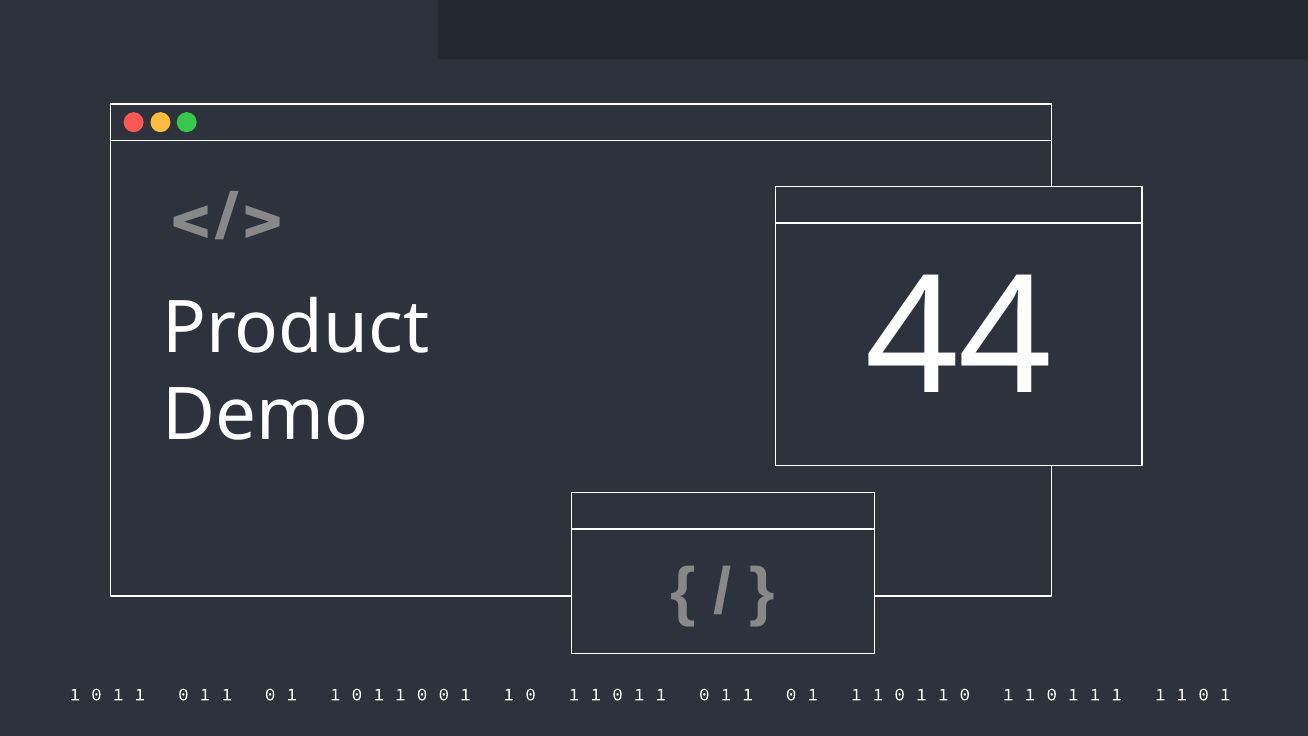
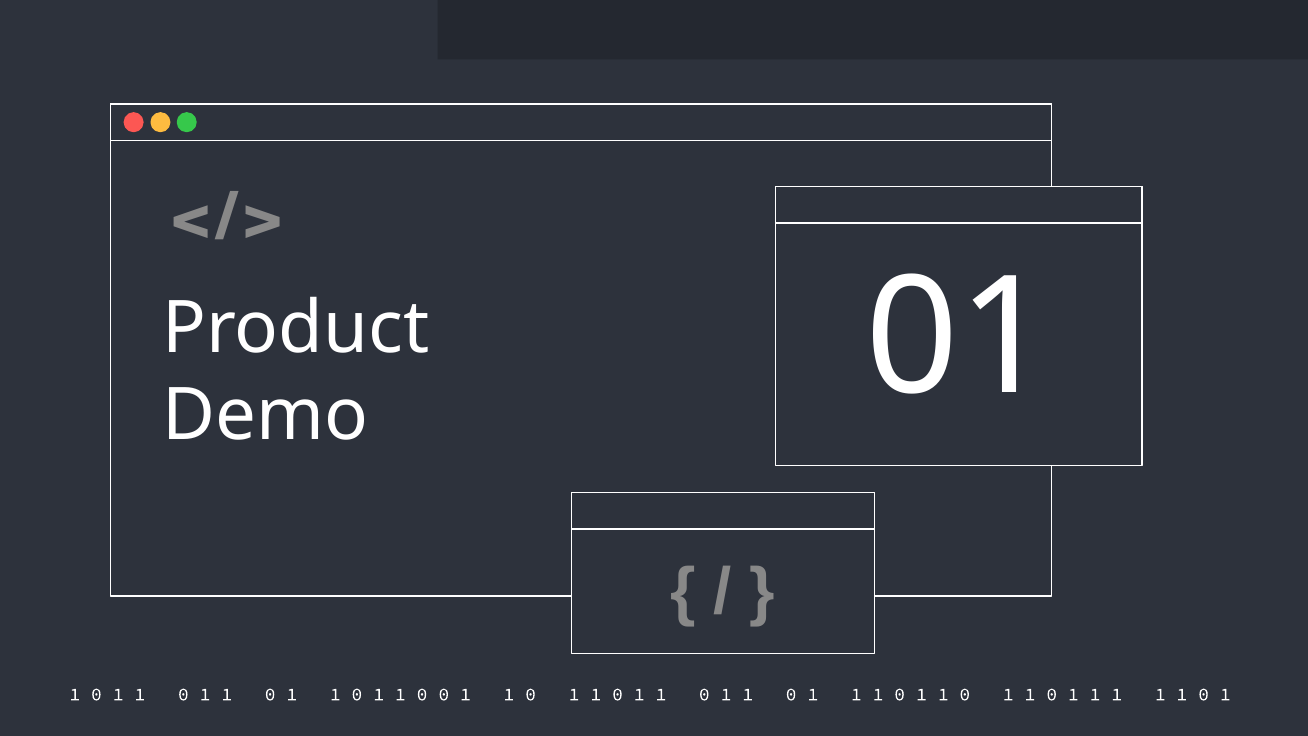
44: 44 -> 01 (959, 338)
